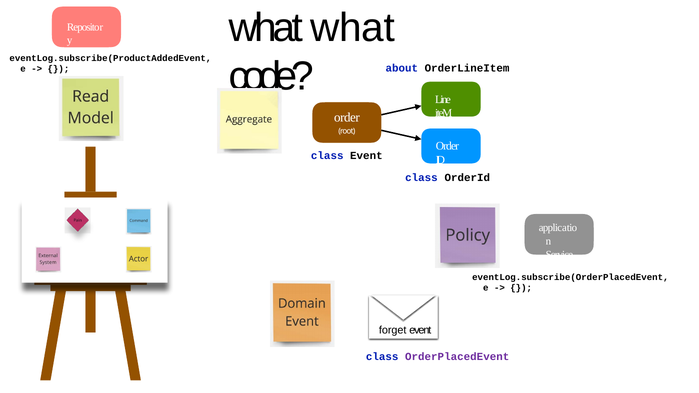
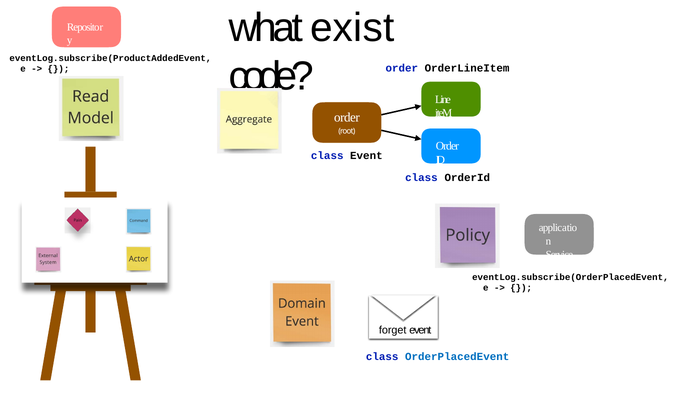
what what: what -> exist (352, 28)
about: about -> order (402, 68)
OrderPlacedEvent colour: purple -> blue (457, 357)
